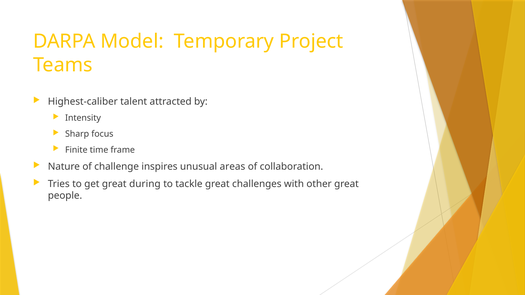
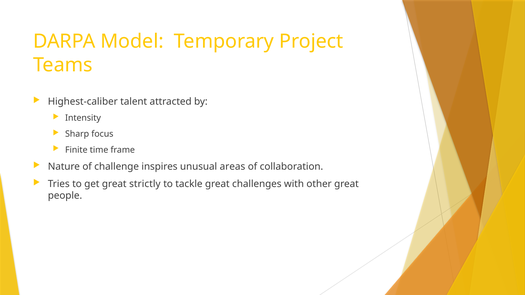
during: during -> strictly (145, 184)
